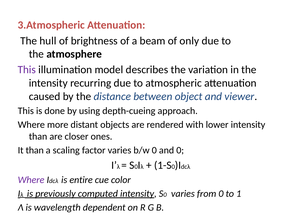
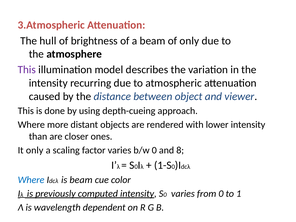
It than: than -> only (35, 150)
and 0: 0 -> 8 (180, 150)
Where colour: purple -> blue (31, 180)
is entire: entire -> beam (81, 180)
